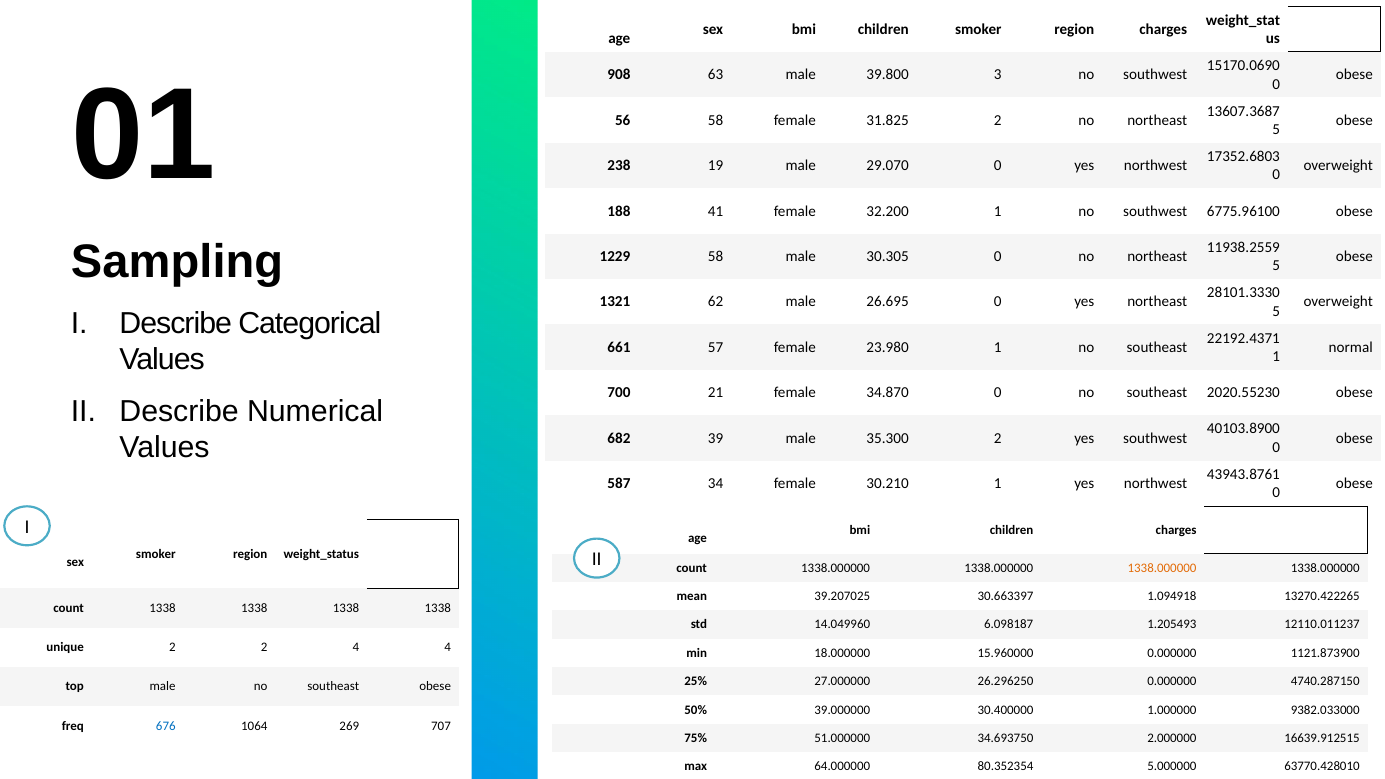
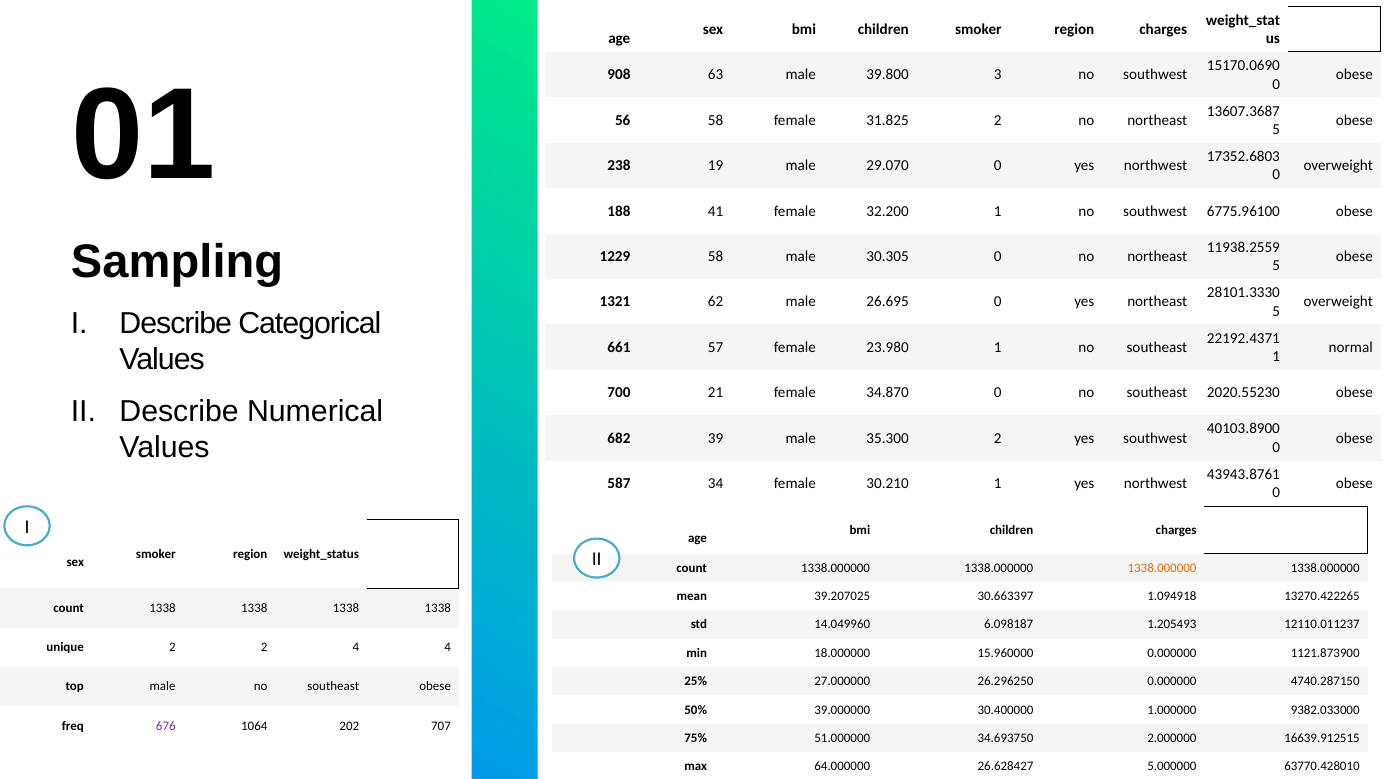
676 colour: blue -> purple (166, 726)
269: 269 -> 202 (349, 726)
80.352354: 80.352354 -> 26.628427 (1006, 767)
